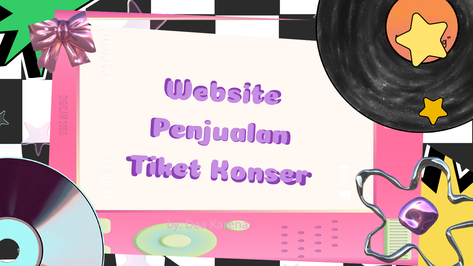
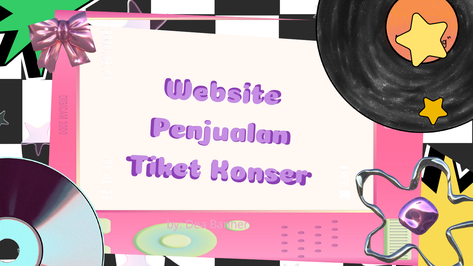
Karena: Karena -> Banner (229, 225)
